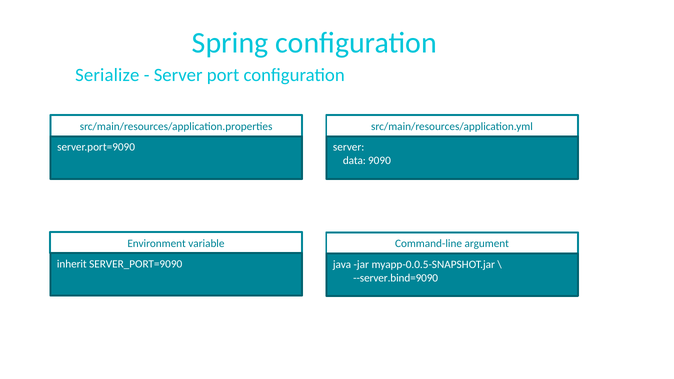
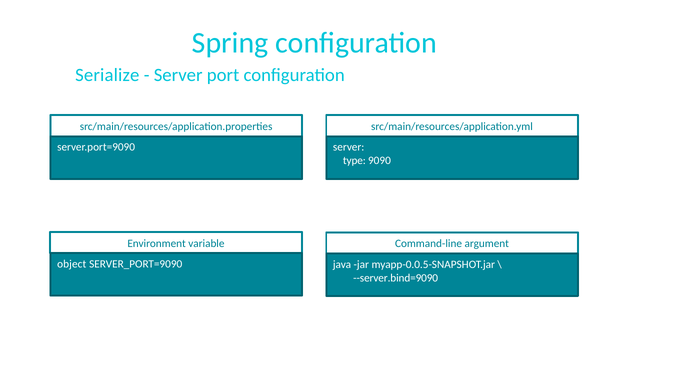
data: data -> type (354, 161)
inherit: inherit -> object (72, 264)
